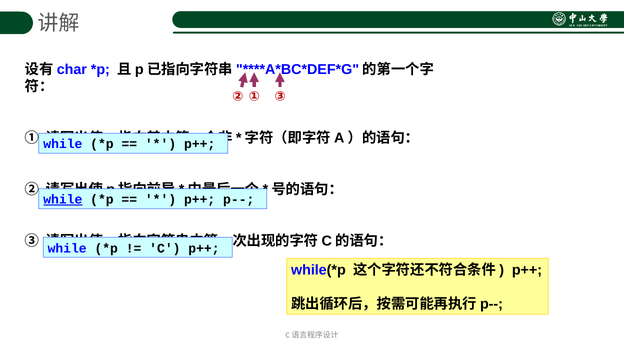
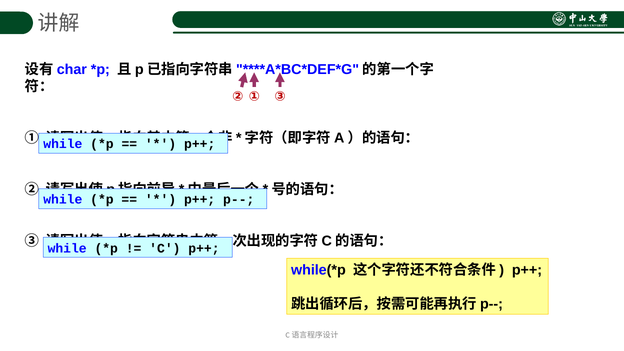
while underline: present -> none (63, 200)
